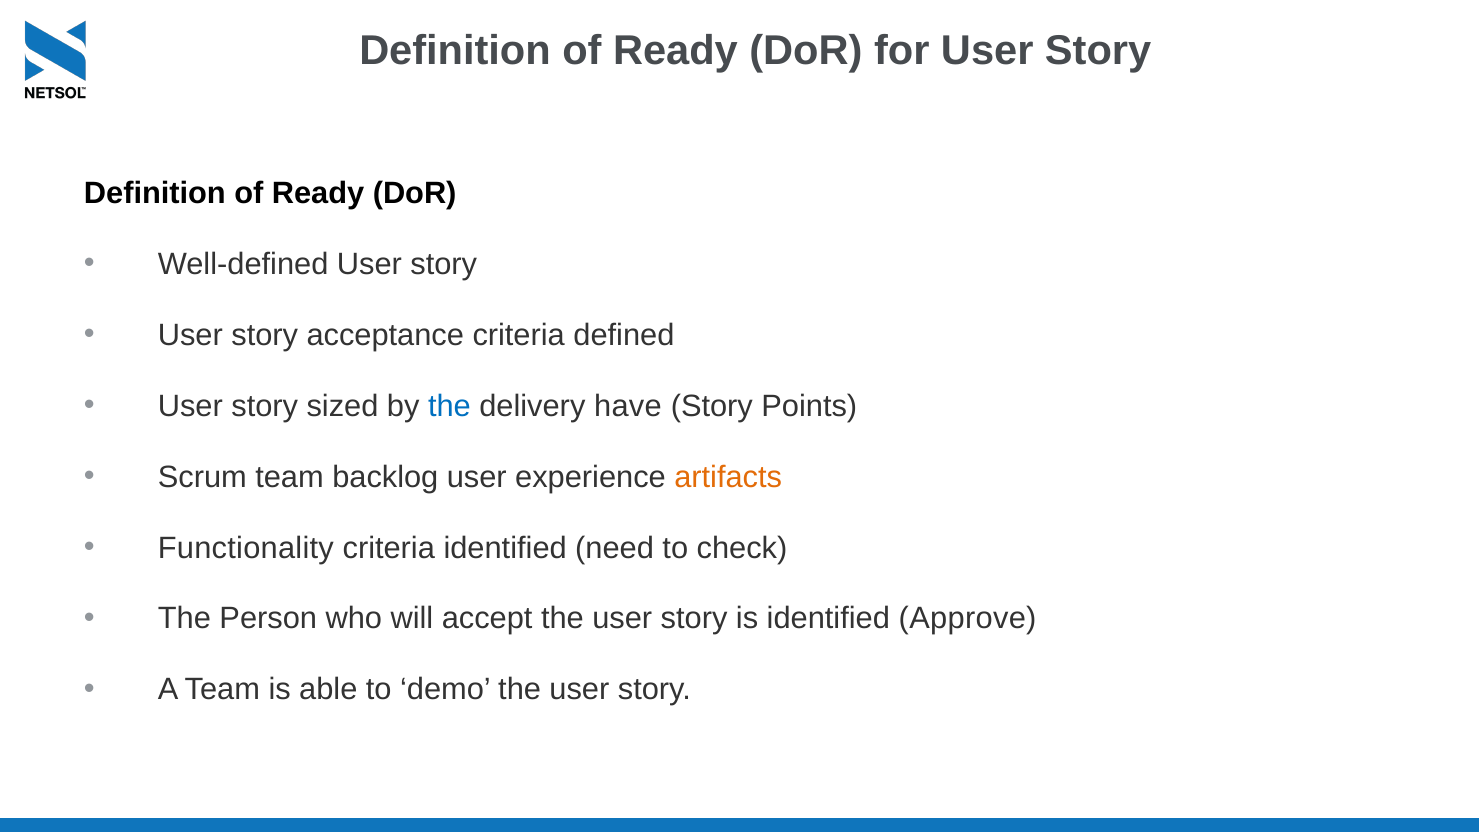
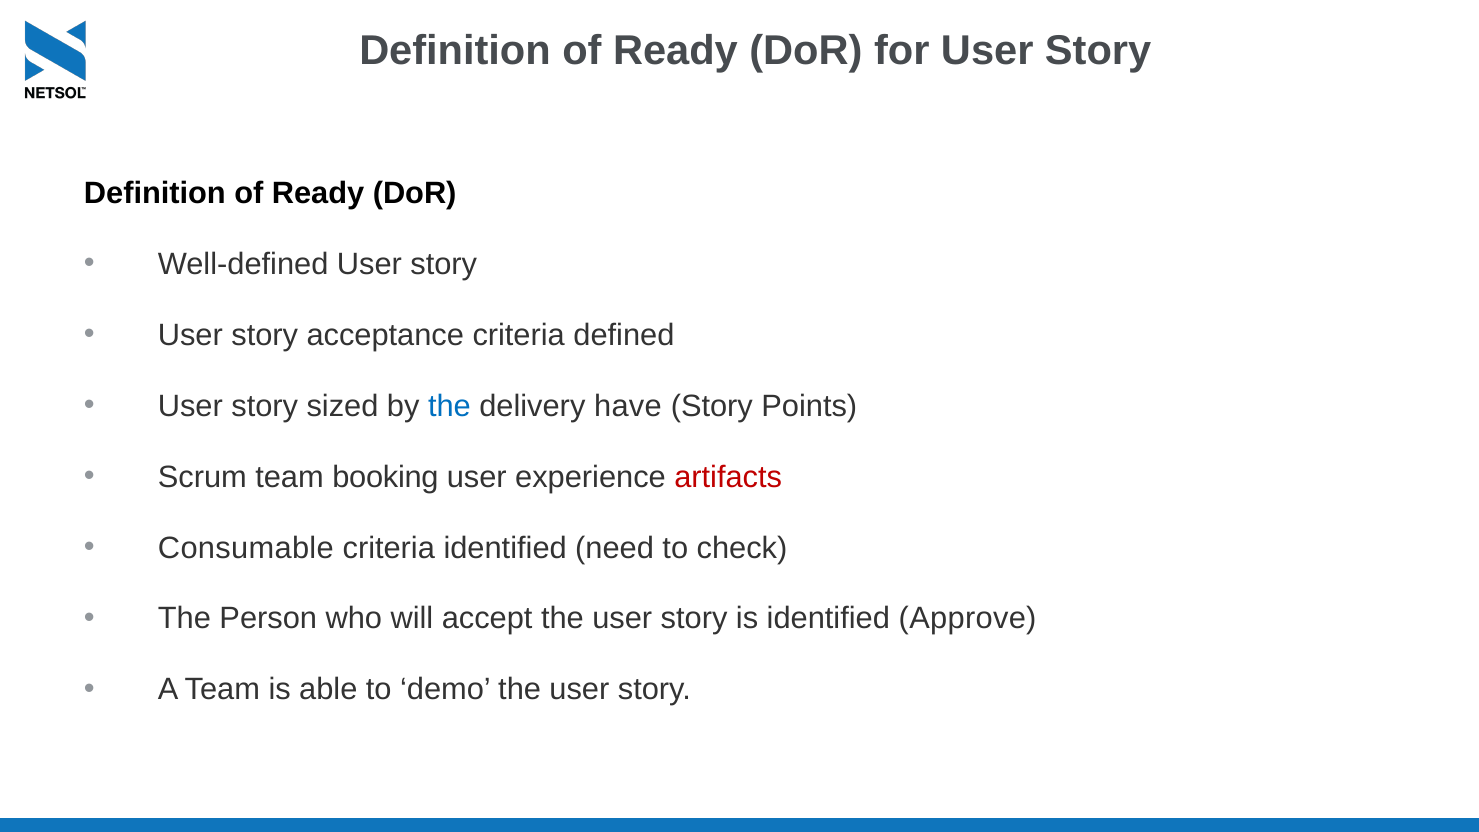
backlog: backlog -> booking (385, 477)
artifacts colour: orange -> red (728, 477)
Functionality: Functionality -> Consumable (246, 548)
